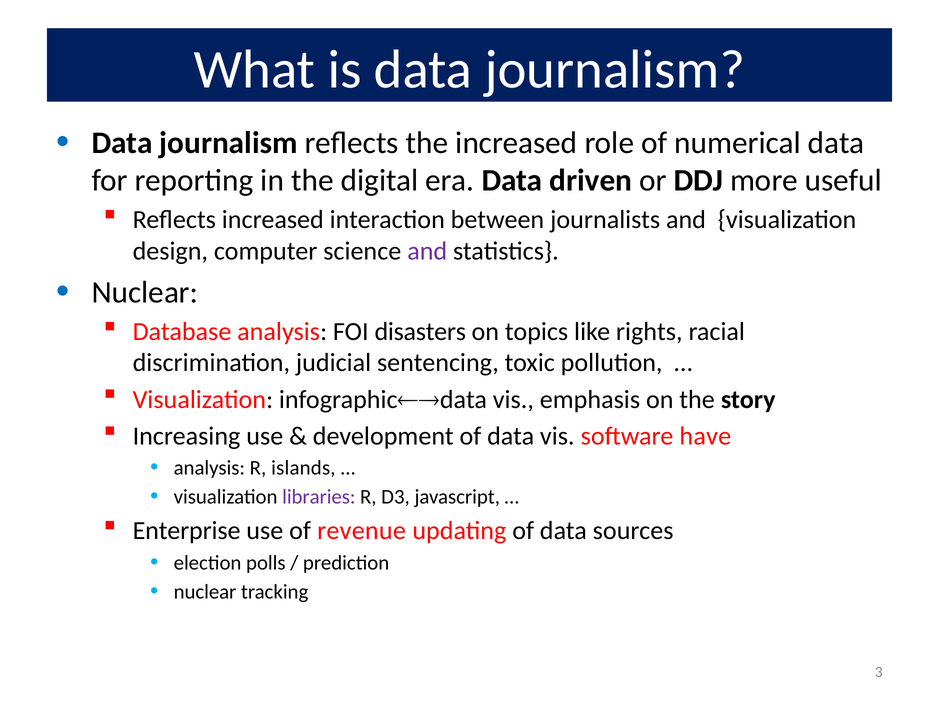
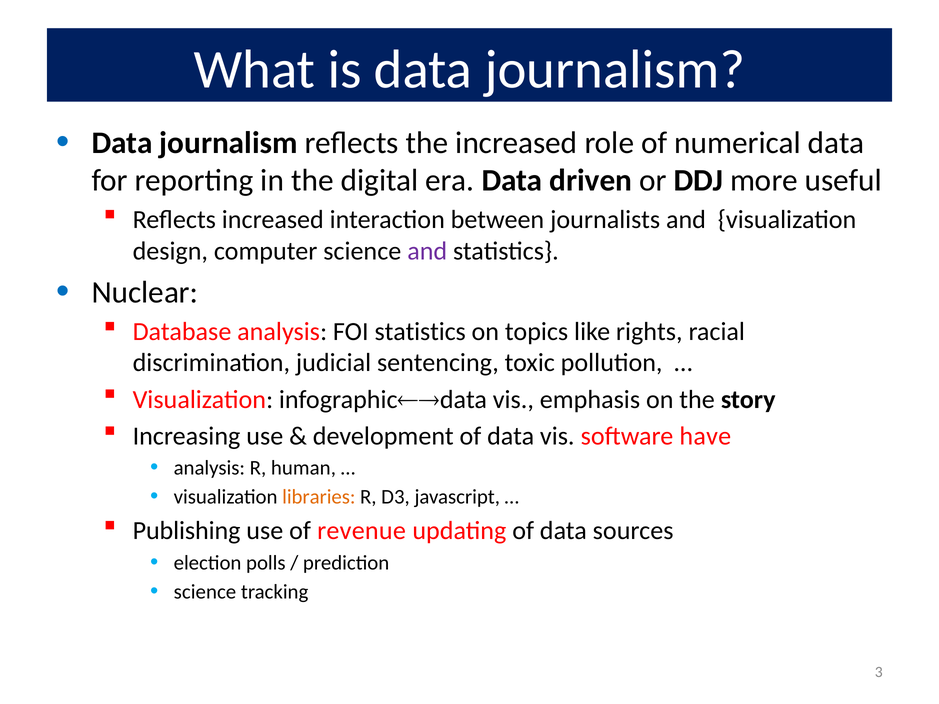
FOI disasters: disasters -> statistics (420, 332)
islands: islands -> human (303, 468)
libraries colour: purple -> orange (319, 497)
Enterprise: Enterprise -> Publishing (187, 531)
nuclear: nuclear -> science (205, 592)
